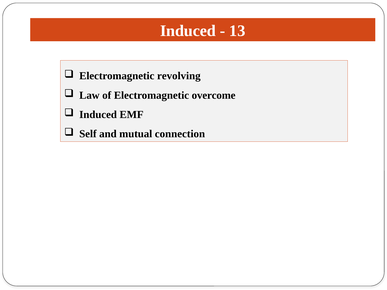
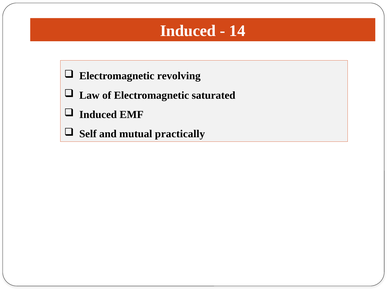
13: 13 -> 14 (237, 31)
overcome: overcome -> saturated (214, 95)
connection: connection -> practically (180, 134)
